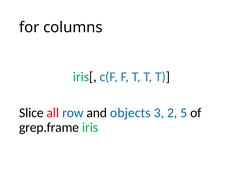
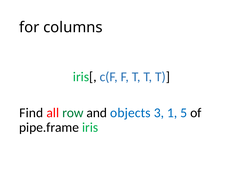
Slice: Slice -> Find (31, 112)
row colour: blue -> green (73, 112)
2: 2 -> 1 (172, 112)
grep.frame: grep.frame -> pipe.frame (49, 127)
